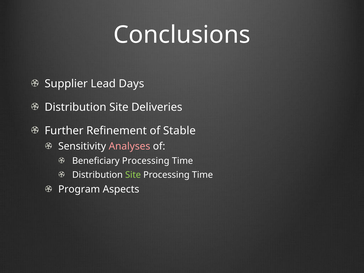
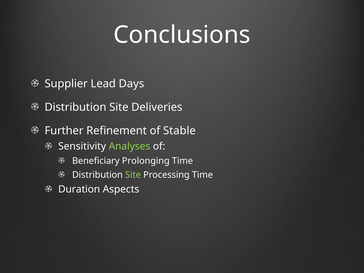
Analyses colour: pink -> light green (130, 146)
Beneficiary Processing: Processing -> Prolonging (146, 161)
Program: Program -> Duration (79, 189)
